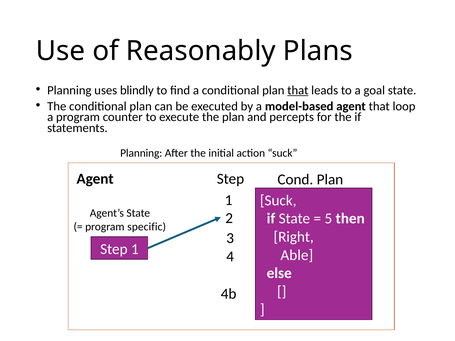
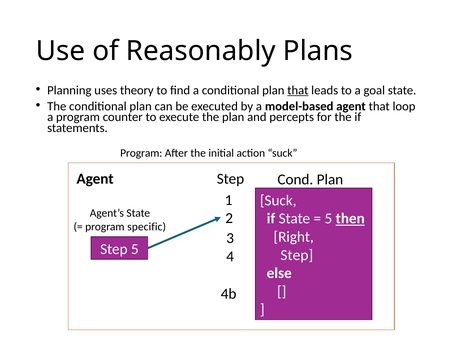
blindly: blindly -> theory (137, 90)
Planning: Planning -> Program (141, 153)
then underline: none -> present (350, 219)
1: 1 -> 5 (135, 249)
Able: Able -> Step (297, 255)
